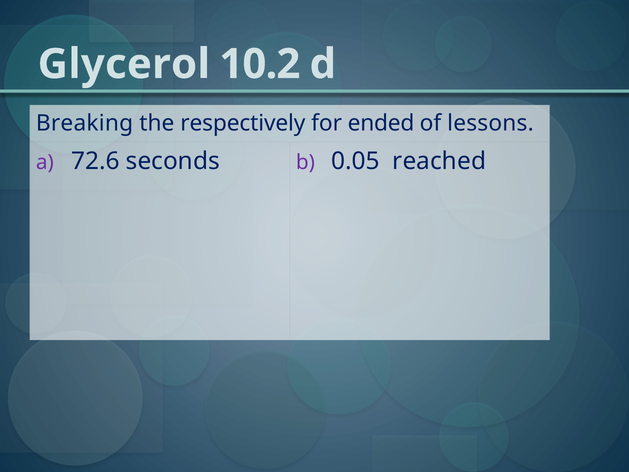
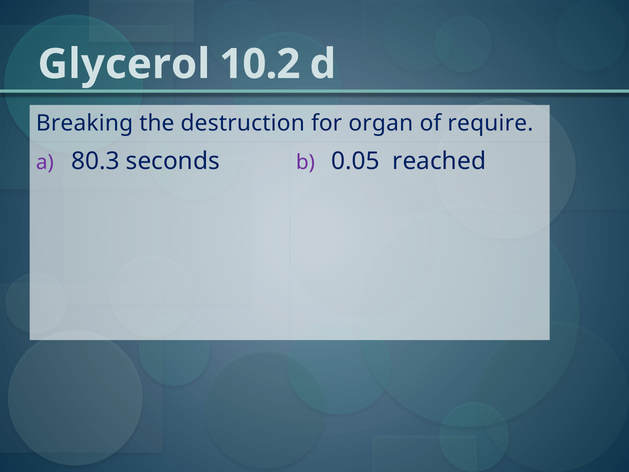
respectively: respectively -> destruction (243, 123)
ended: ended -> organ (381, 123)
lessons: lessons -> require (490, 123)
72.6: 72.6 -> 80.3 (95, 161)
